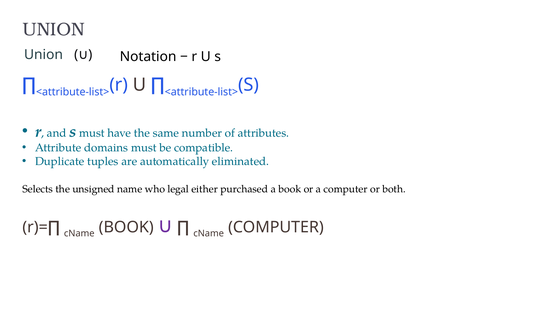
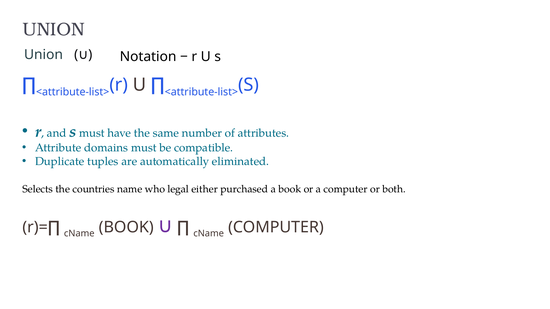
unsigned: unsigned -> countries (94, 189)
